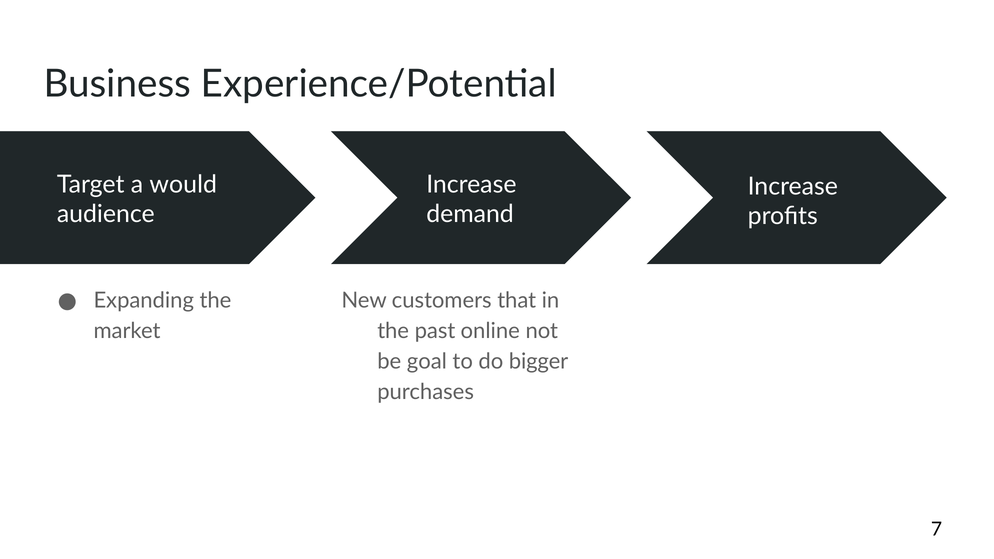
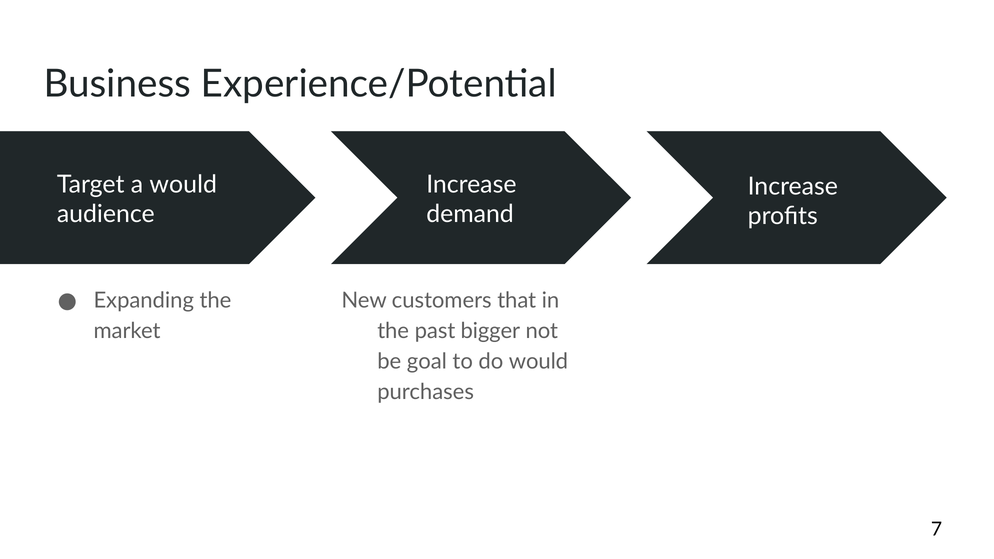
online: online -> bigger (490, 331)
do bigger: bigger -> would (538, 362)
